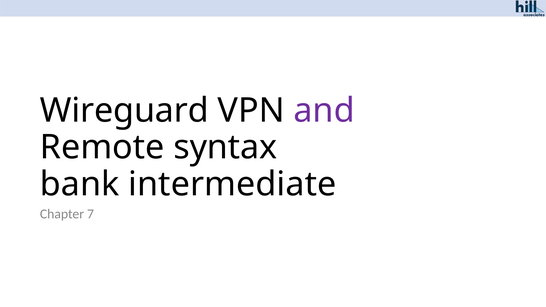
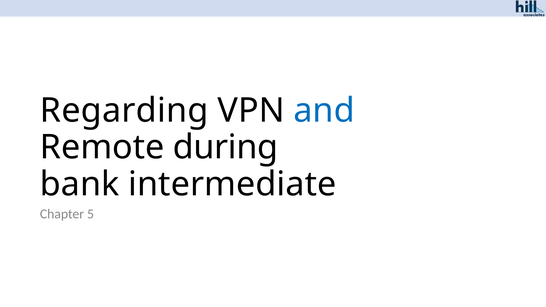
Wireguard: Wireguard -> Regarding (124, 111)
and colour: purple -> blue (324, 111)
syntax: syntax -> during (226, 147)
7: 7 -> 5 (91, 214)
